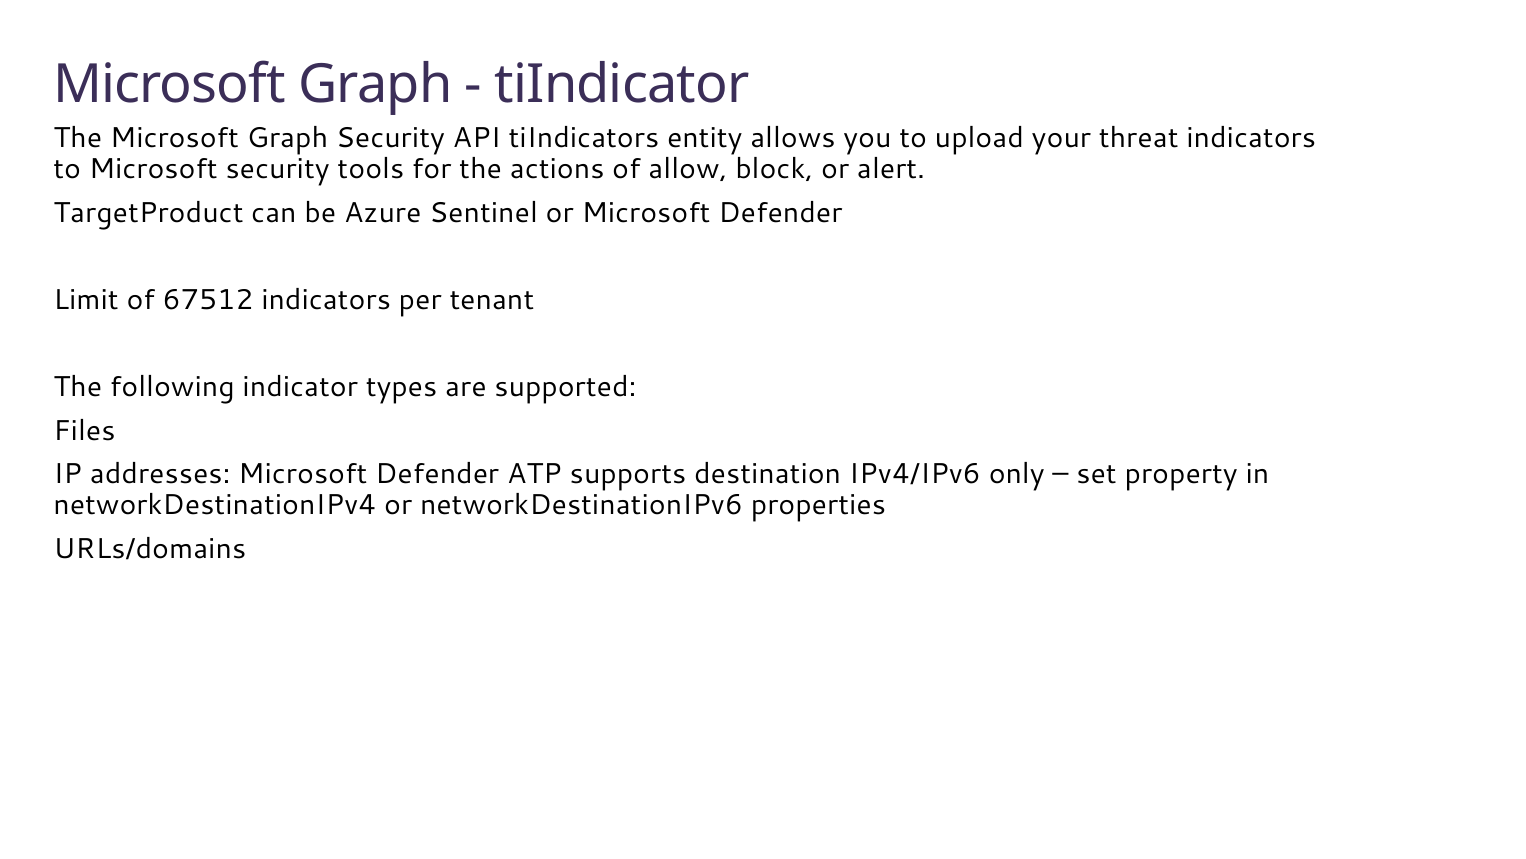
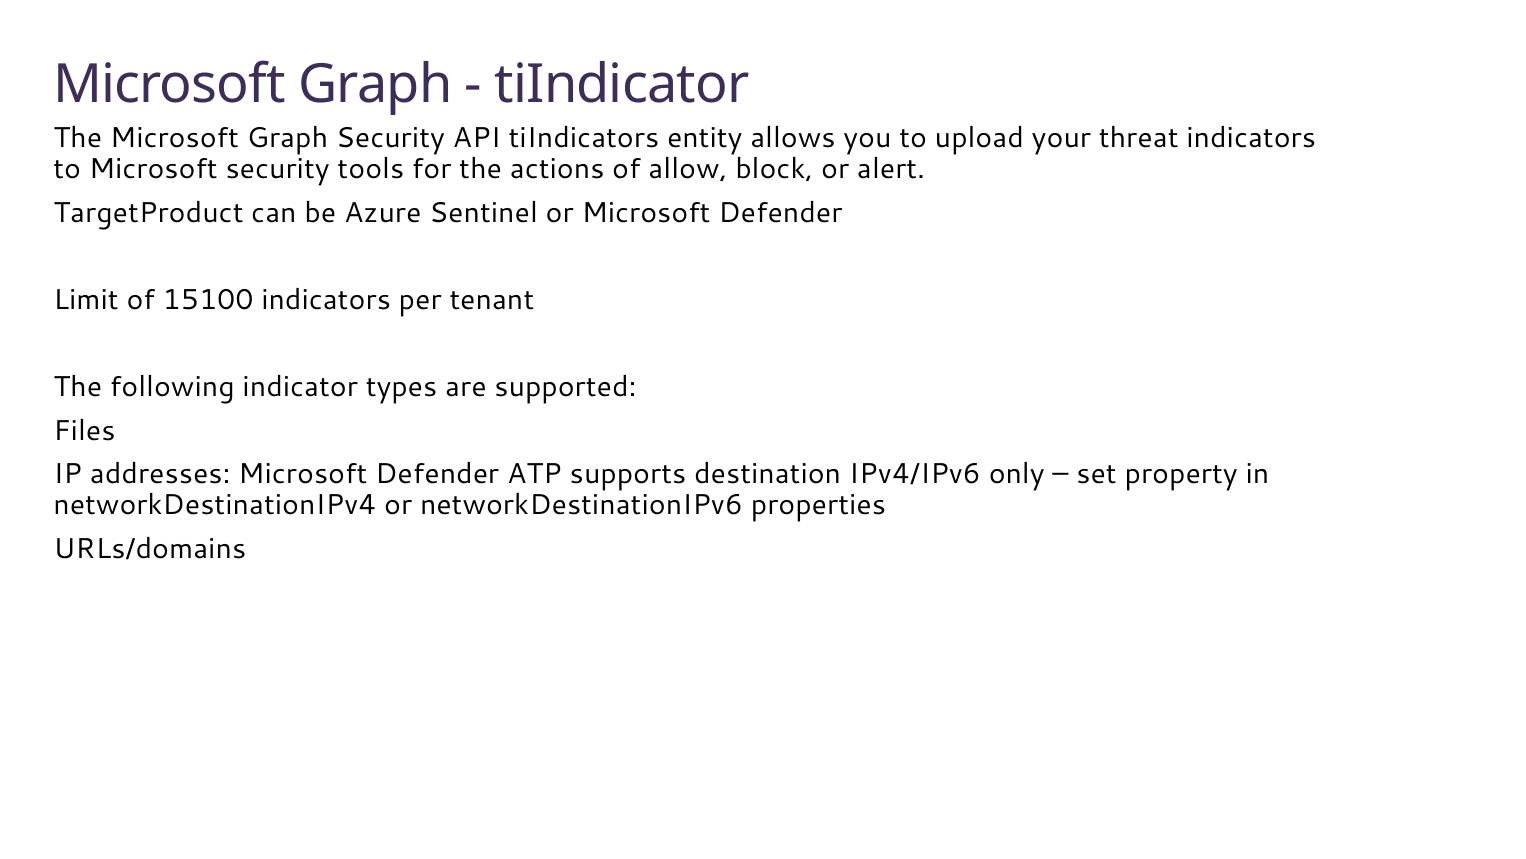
67512: 67512 -> 15100 (208, 300)
